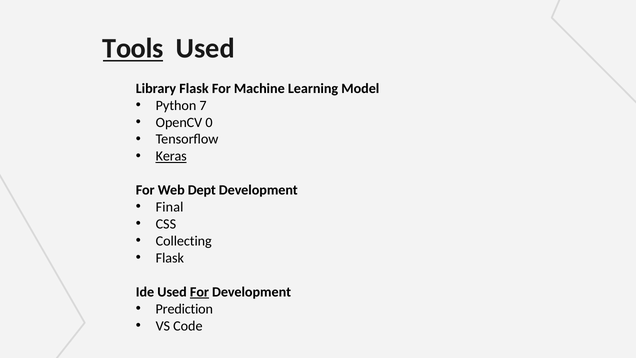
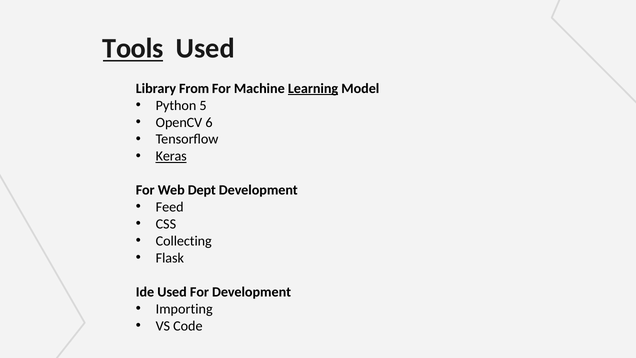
Library Flask: Flask -> From (194, 88)
Learning underline: none -> present (313, 88)
7: 7 -> 5 (203, 105)
0: 0 -> 6 (209, 122)
Final: Final -> Feed (170, 207)
For underline: present -> none (199, 292)
Prediction: Prediction -> Importing (184, 309)
